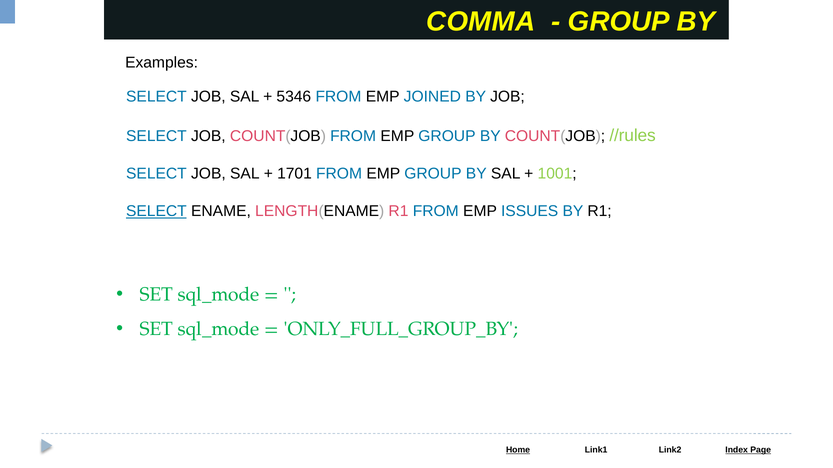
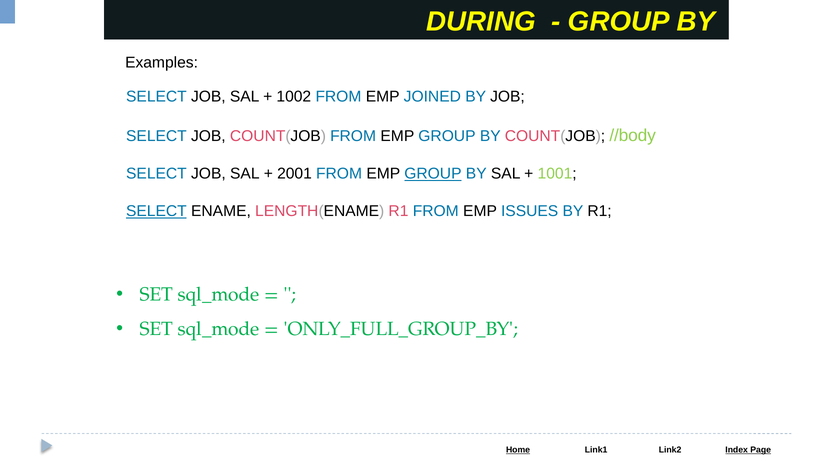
COMMA: COMMA -> DURING (481, 22)
5346: 5346 -> 1002 (294, 97)
//rules: //rules -> //body (633, 136)
1701: 1701 -> 2001 (295, 174)
GROUP underline: none -> present (433, 174)
